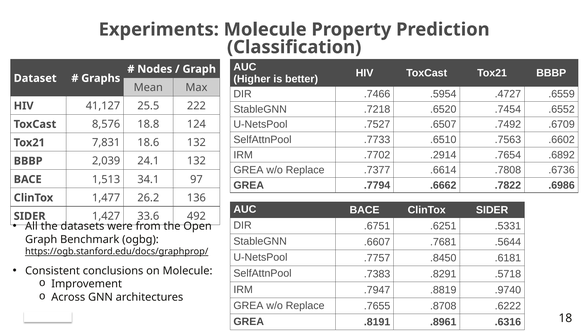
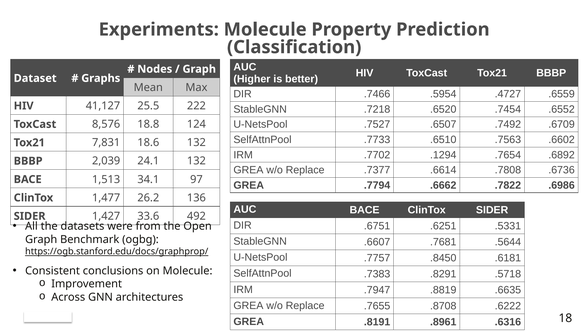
.2914: .2914 -> .1294 (443, 155)
.9740: .9740 -> .6635 (508, 290)
